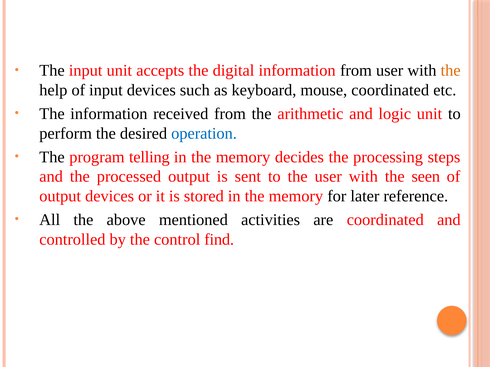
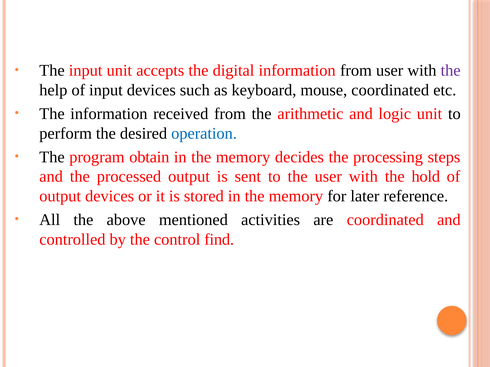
the colour: orange -> purple (451, 71)
telling: telling -> obtain (149, 157)
seen: seen -> hold (426, 177)
